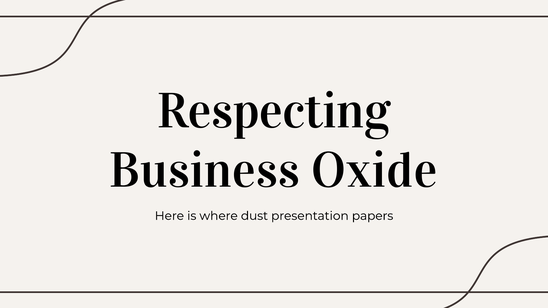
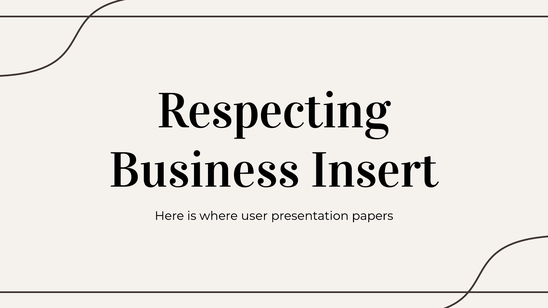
Oxide: Oxide -> Insert (375, 171)
dust: dust -> user (254, 216)
